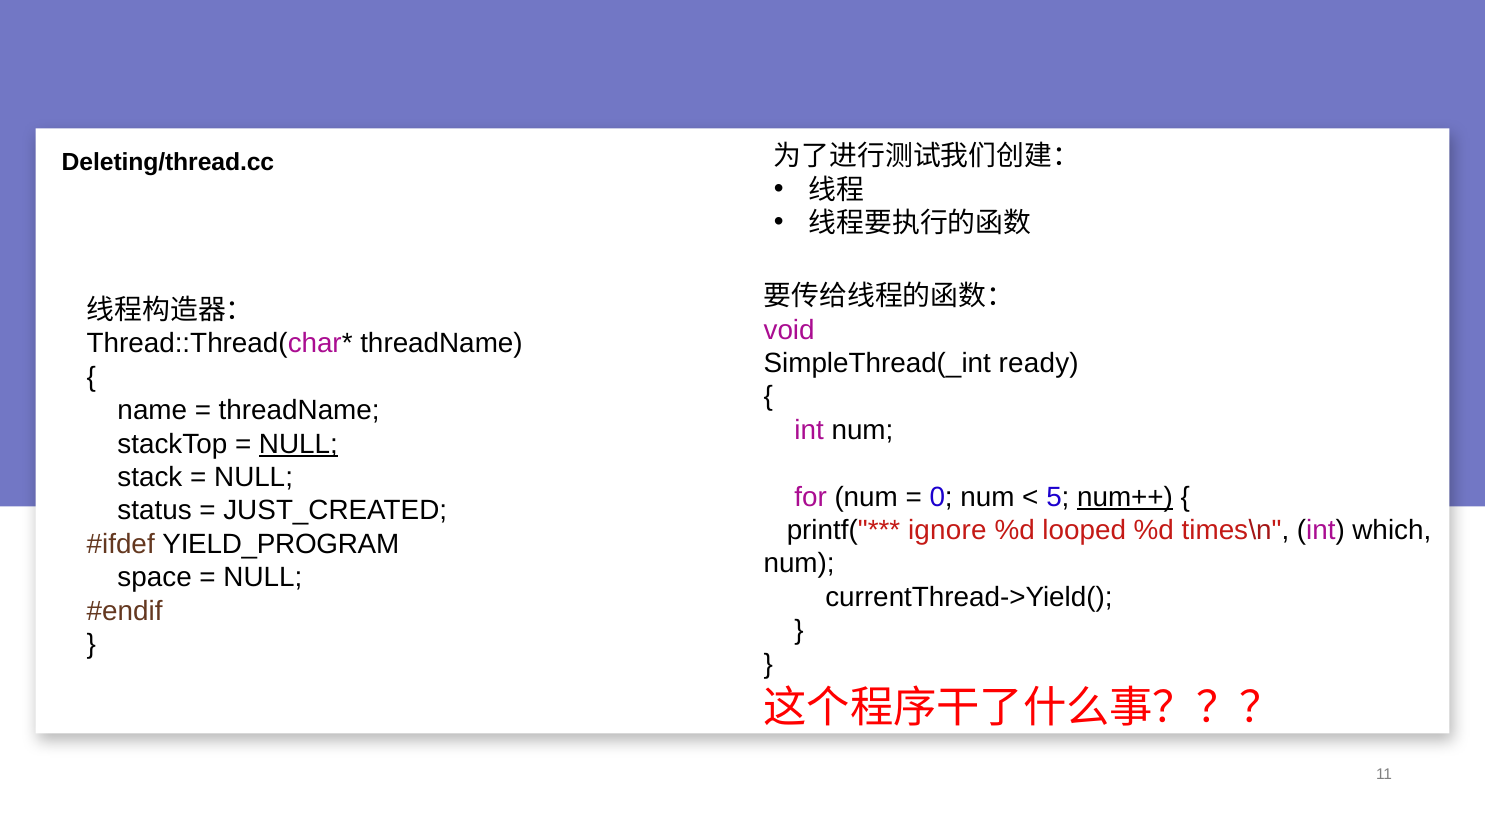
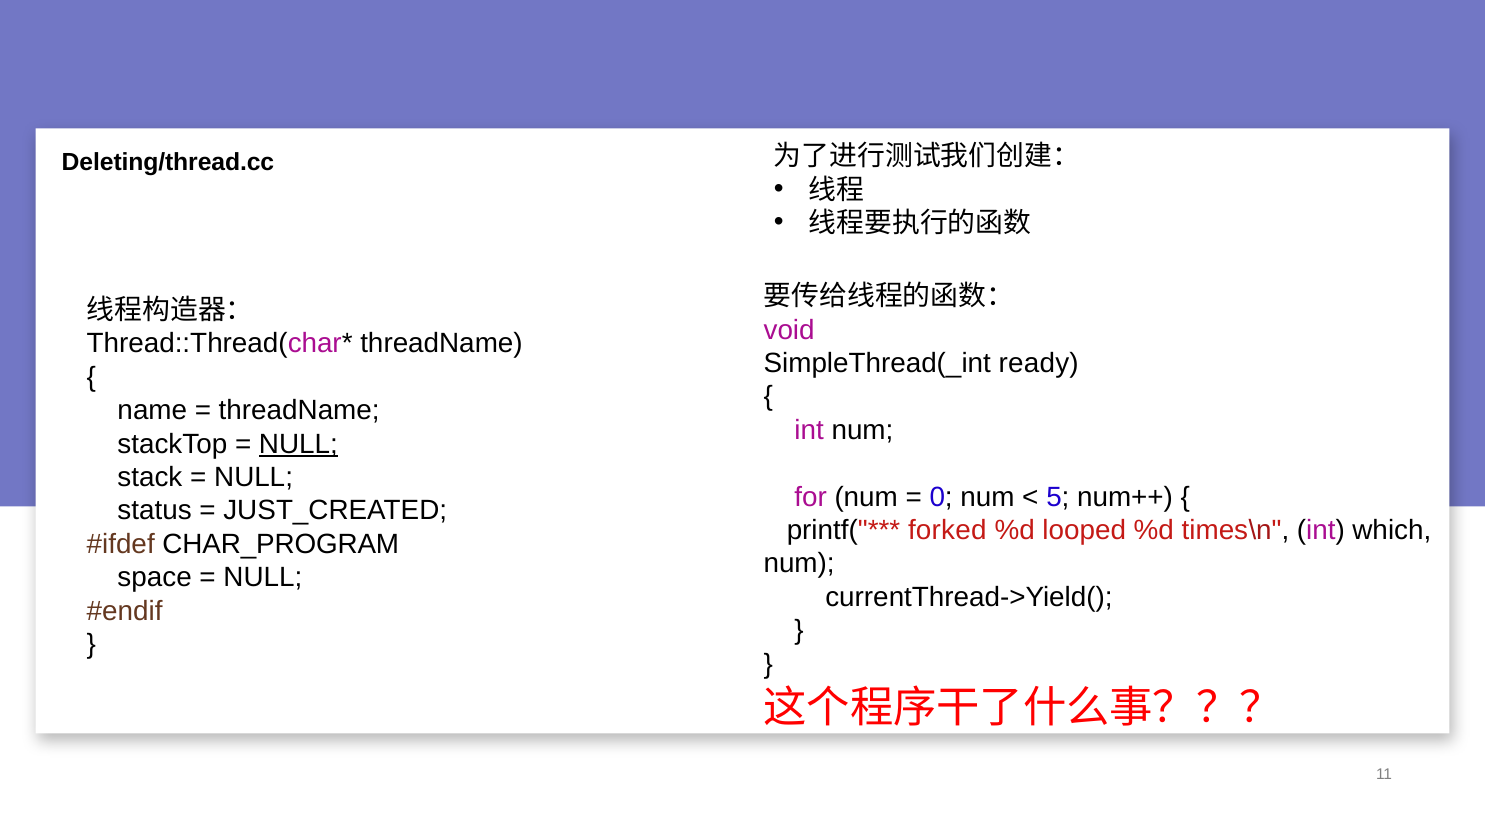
num++ underline: present -> none (1125, 497)
ignore: ignore -> forked (947, 531)
YIELD_PROGRAM: YIELD_PROGRAM -> CHAR_PROGRAM (281, 544)
